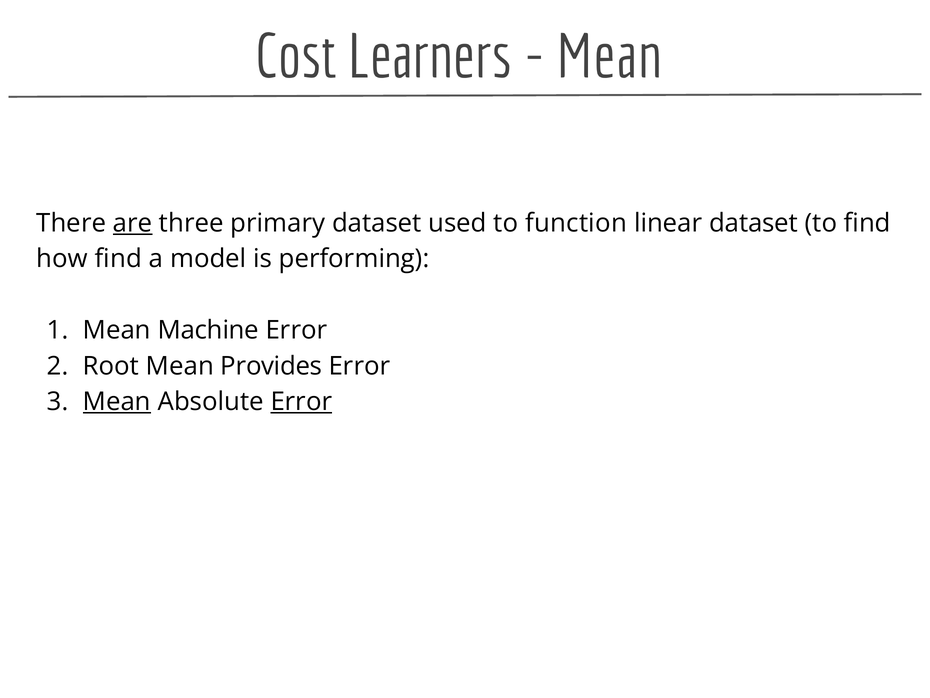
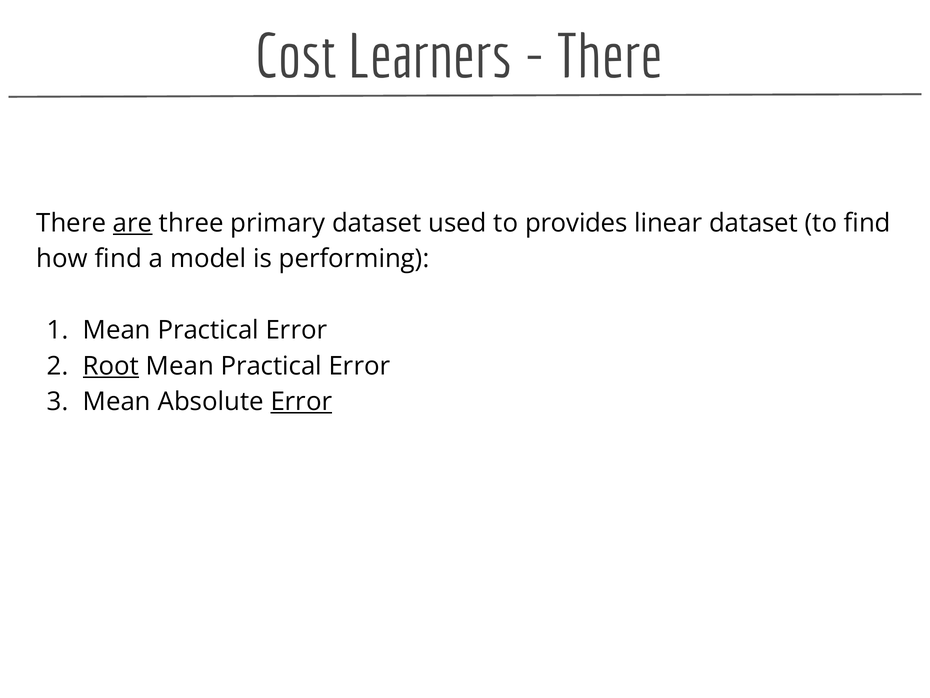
Mean: Mean -> There (610, 57)
function: function -> provides (576, 223)
Machine: Machine -> Practical (208, 330)
Root underline: none -> present (111, 366)
Provides: Provides -> Practical (271, 366)
Mean underline: present -> none (117, 401)
